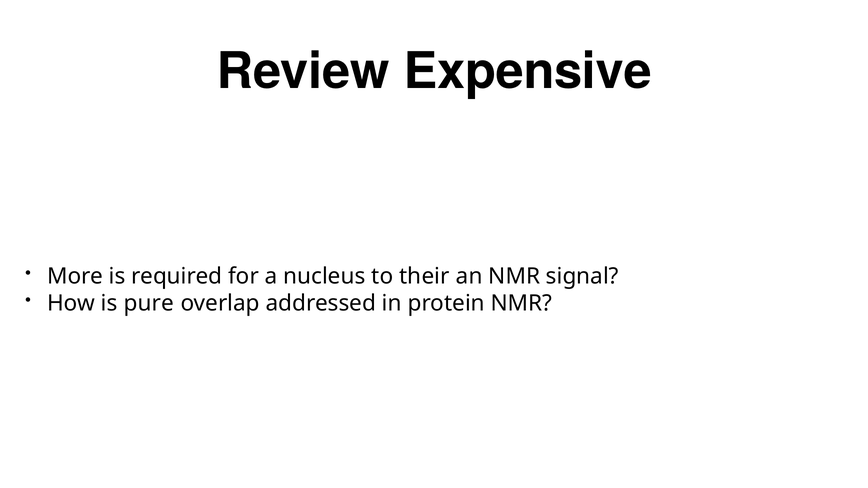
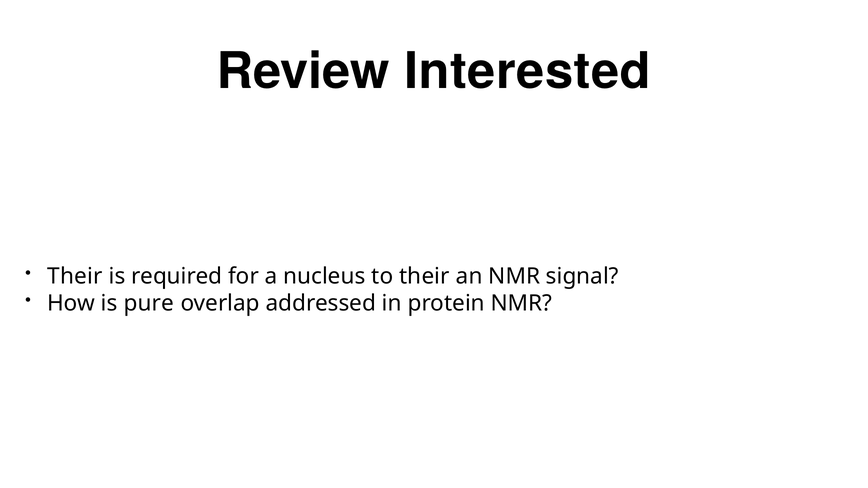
Expensive: Expensive -> Interested (527, 71)
More: More -> Their (75, 276)
